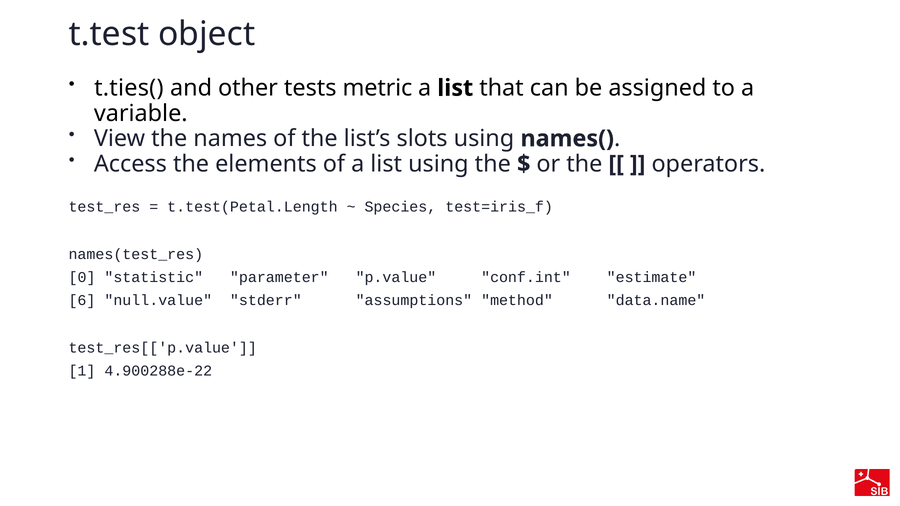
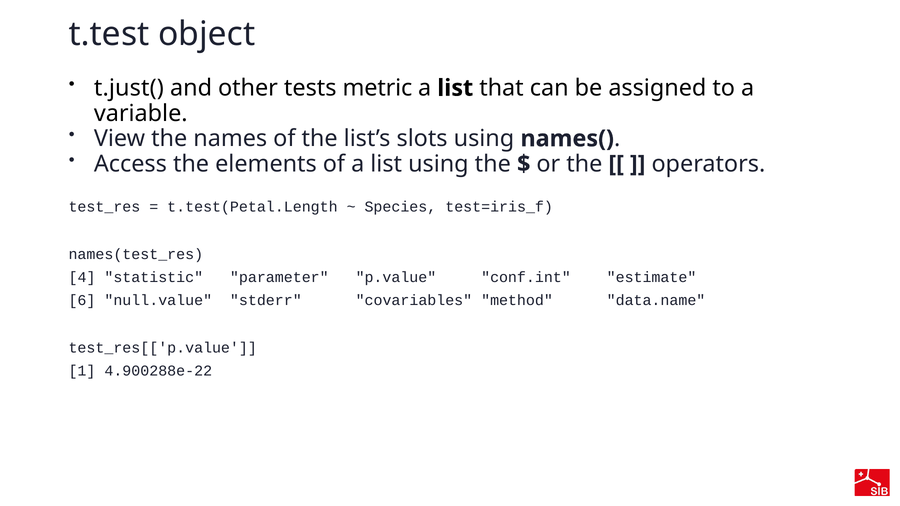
t.ties(: t.ties( -> t.just( (129, 88)
0: 0 -> 4 (82, 277)
assumptions: assumptions -> covariables (414, 300)
